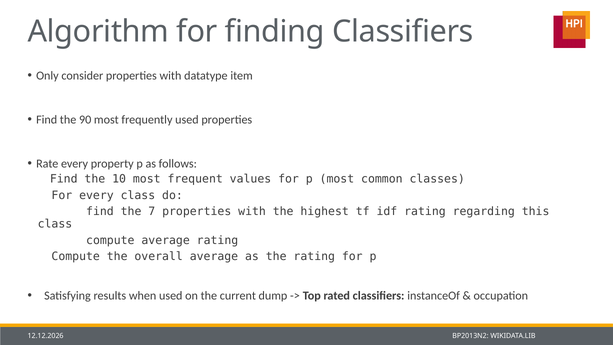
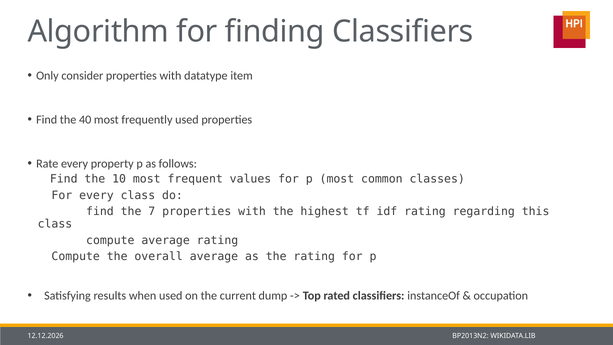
90: 90 -> 40 (85, 120)
